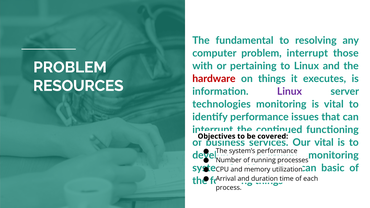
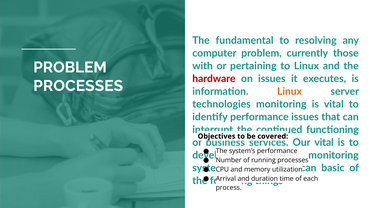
problem interrupt: interrupt -> currently (307, 53)
on things: things -> issues (272, 79)
RESOURCES: RESOURCES -> PROCESSES (78, 86)
Linux colour: purple -> orange (290, 92)
